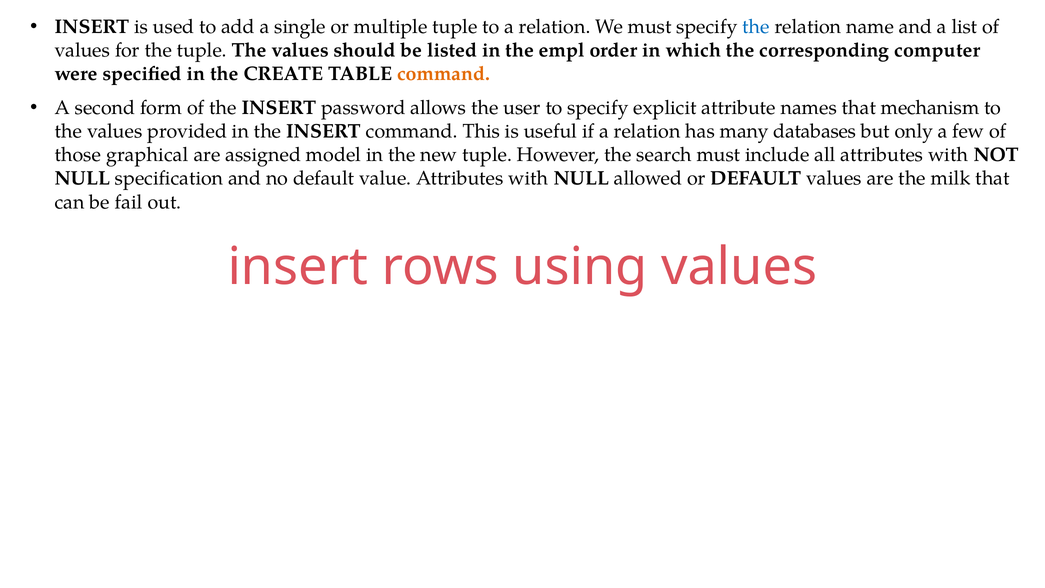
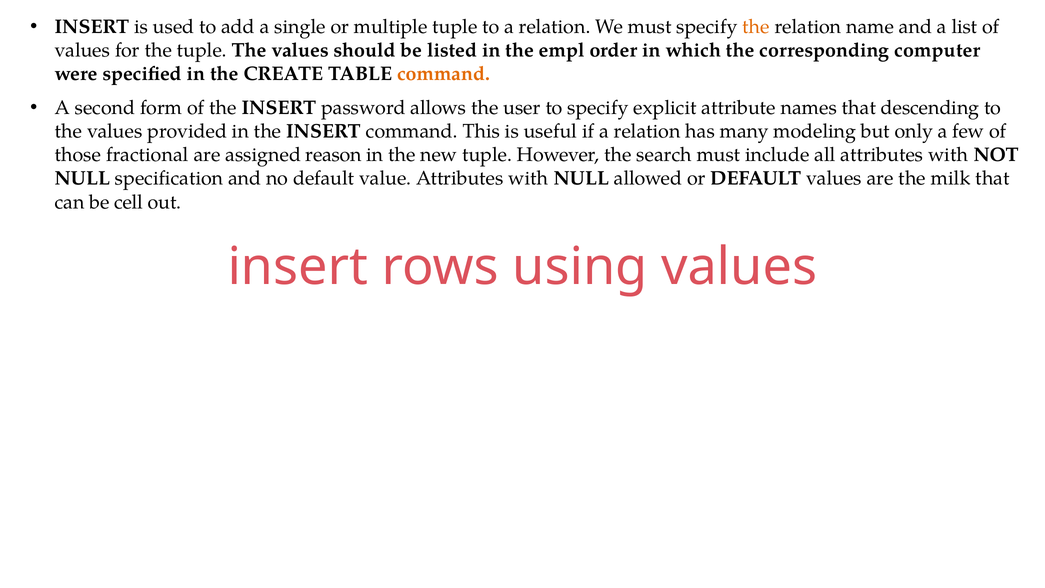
the colour: blue -> orange (756, 27)
mechanism: mechanism -> descending (930, 108)
databases: databases -> modeling (815, 131)
graphical: graphical -> fractional (147, 155)
model: model -> reason (334, 155)
fail: fail -> cell (129, 202)
